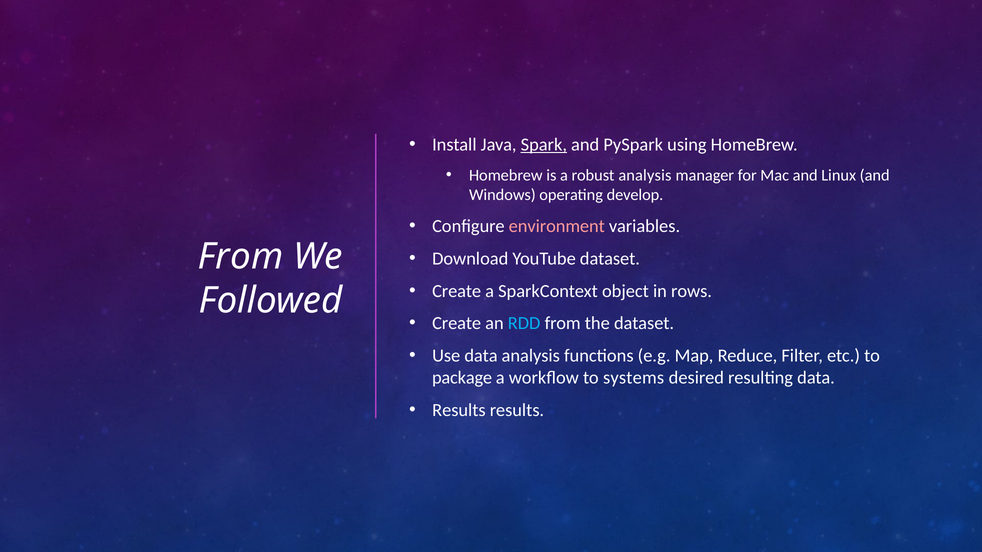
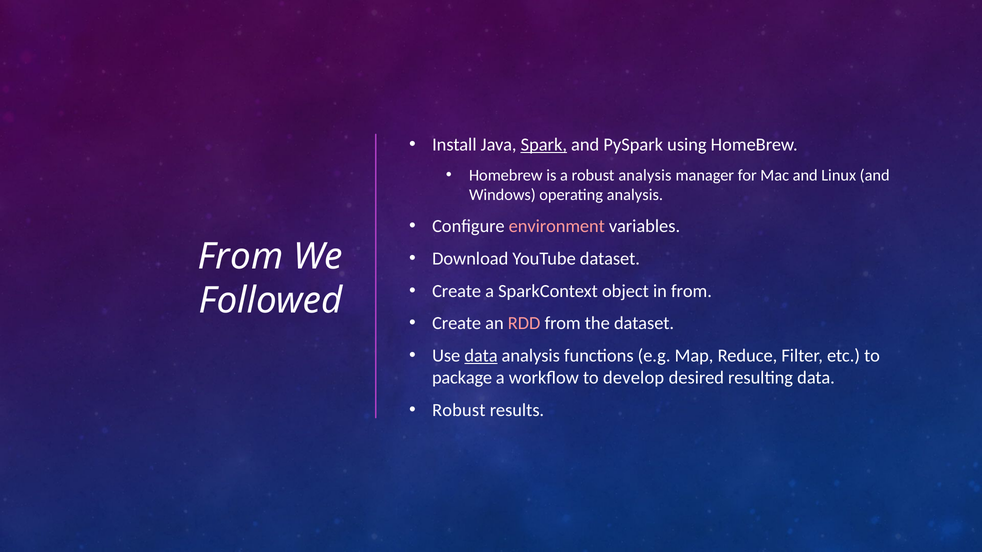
operating develop: develop -> analysis (635, 195)
in rows: rows -> from (691, 291)
RDD colour: light blue -> pink (524, 323)
data underline: none -> present (481, 356)
systems: systems -> develop (634, 378)
Results: Results -> Robust (459, 410)
